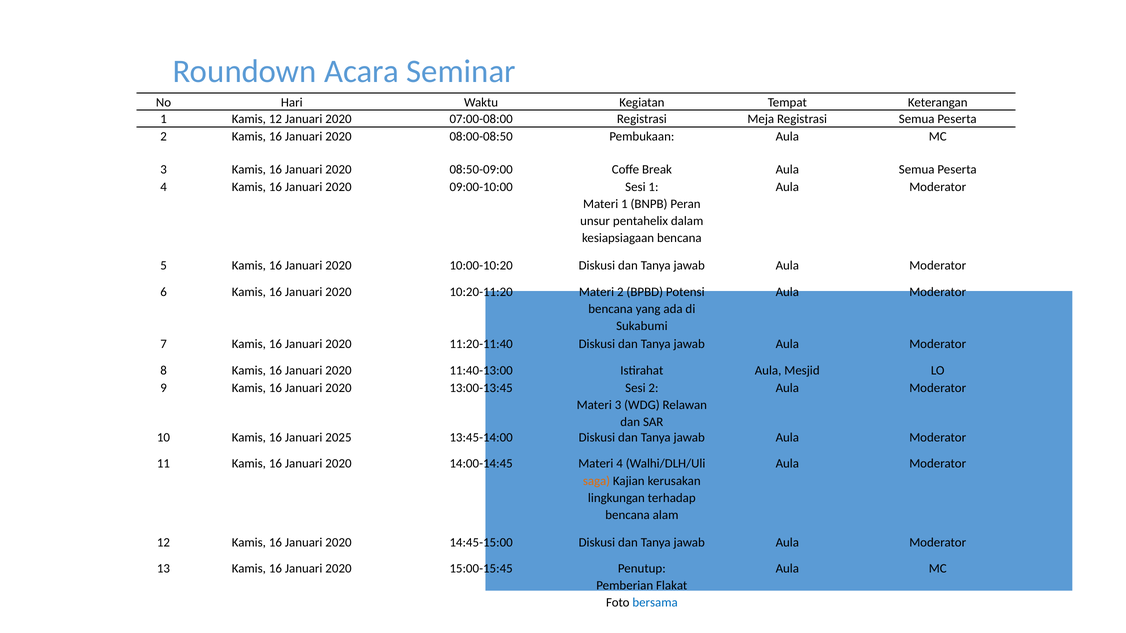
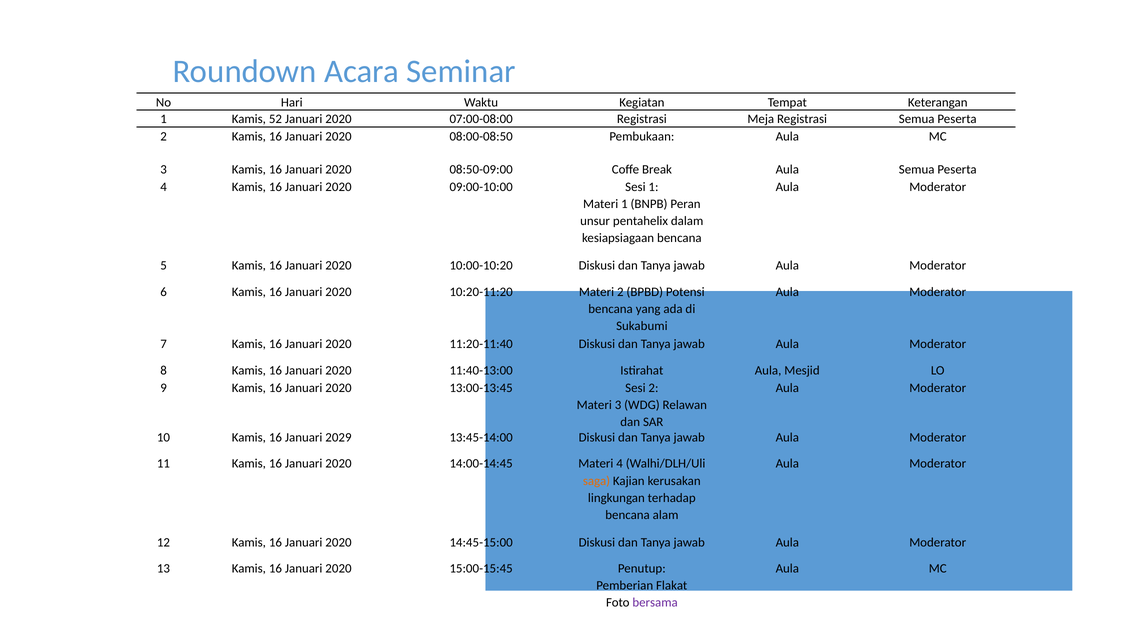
Kamis 12: 12 -> 52 (275, 119)
2025: 2025 -> 2029 (338, 438)
bersama colour: blue -> purple (655, 603)
